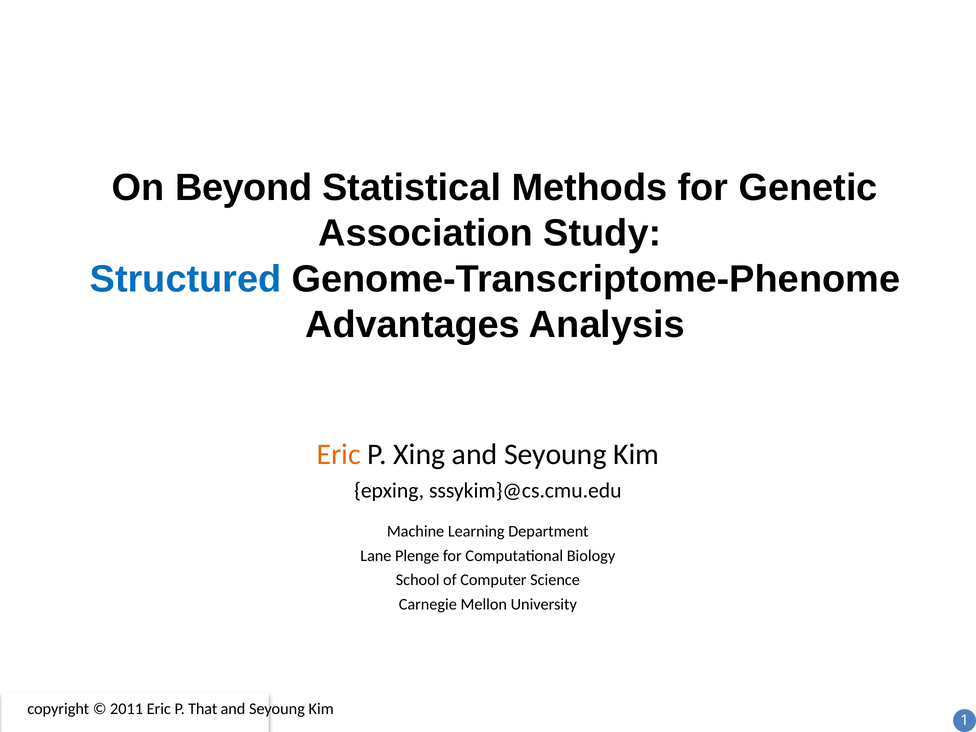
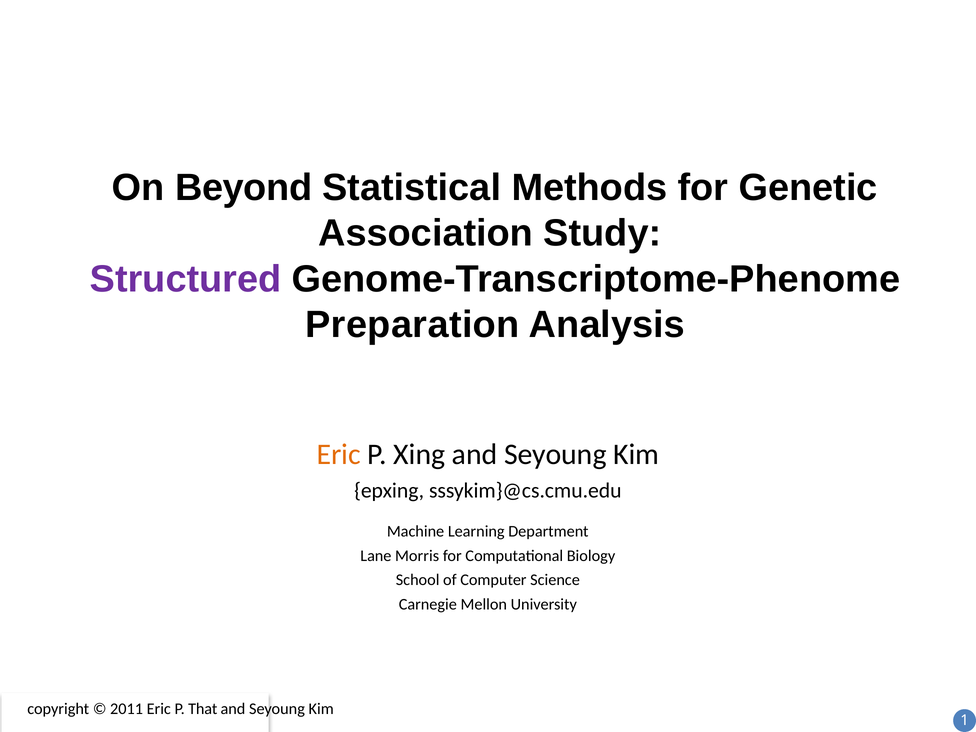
Structured colour: blue -> purple (186, 279)
Advantages: Advantages -> Preparation (412, 325)
Plenge: Plenge -> Morris (417, 556)
